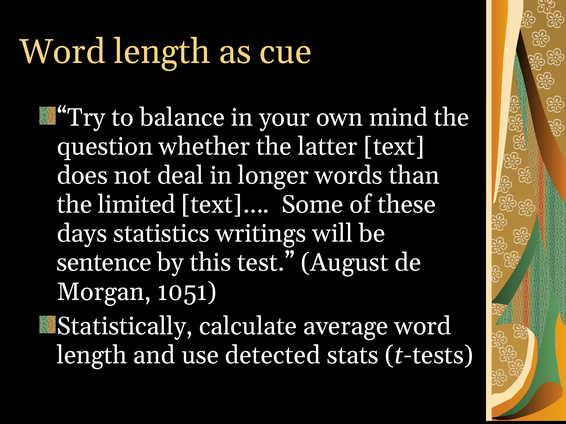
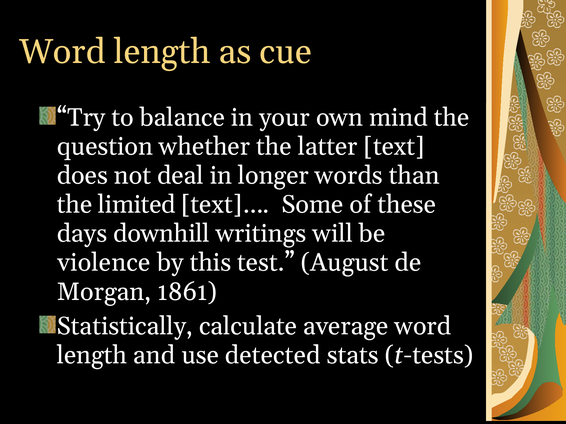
statistics: statistics -> downhill (162, 234)
sentence: sentence -> violence (104, 263)
1051: 1051 -> 1861 (187, 292)
